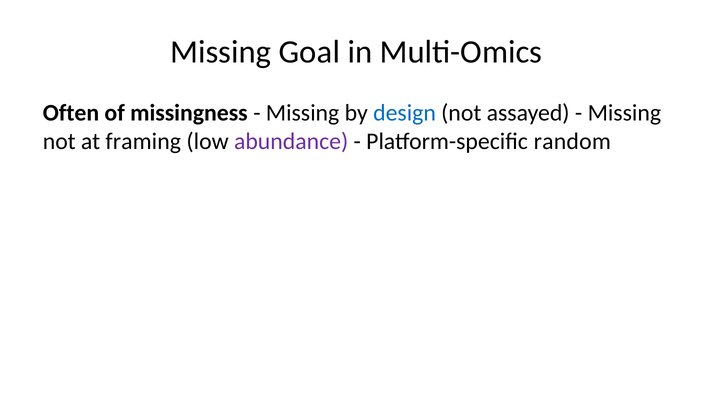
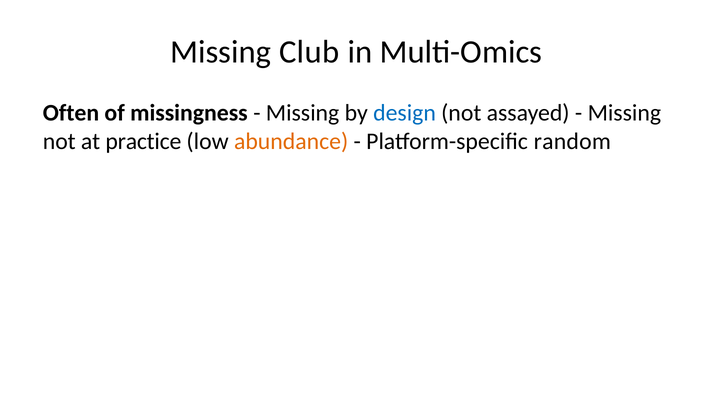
Goal: Goal -> Club (309, 52)
framing: framing -> practice (143, 142)
abundance colour: purple -> orange (291, 142)
